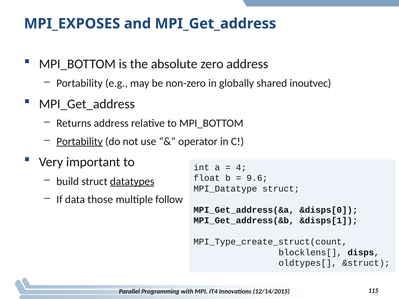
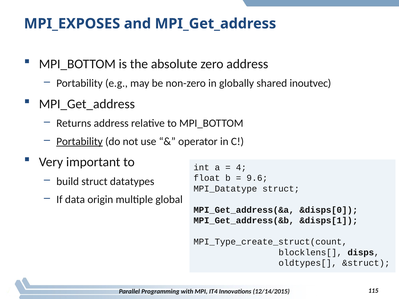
datatypes underline: present -> none (132, 182)
those: those -> origin (100, 200)
follow: follow -> global (169, 200)
